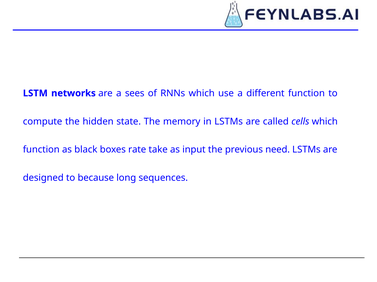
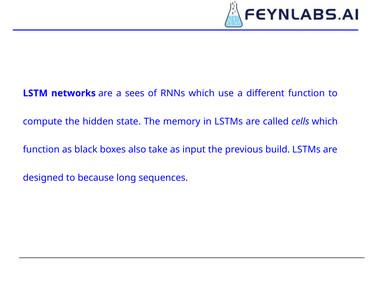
rate: rate -> also (137, 150)
need: need -> build (278, 150)
